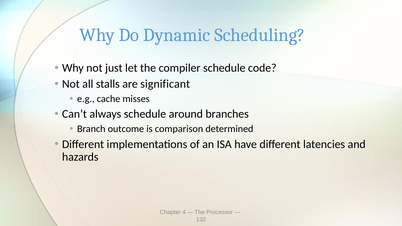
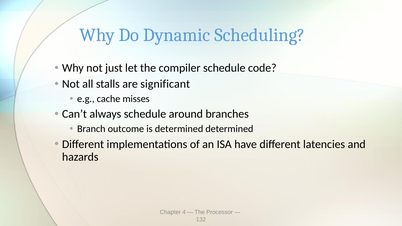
is comparison: comparison -> determined (179, 129)
